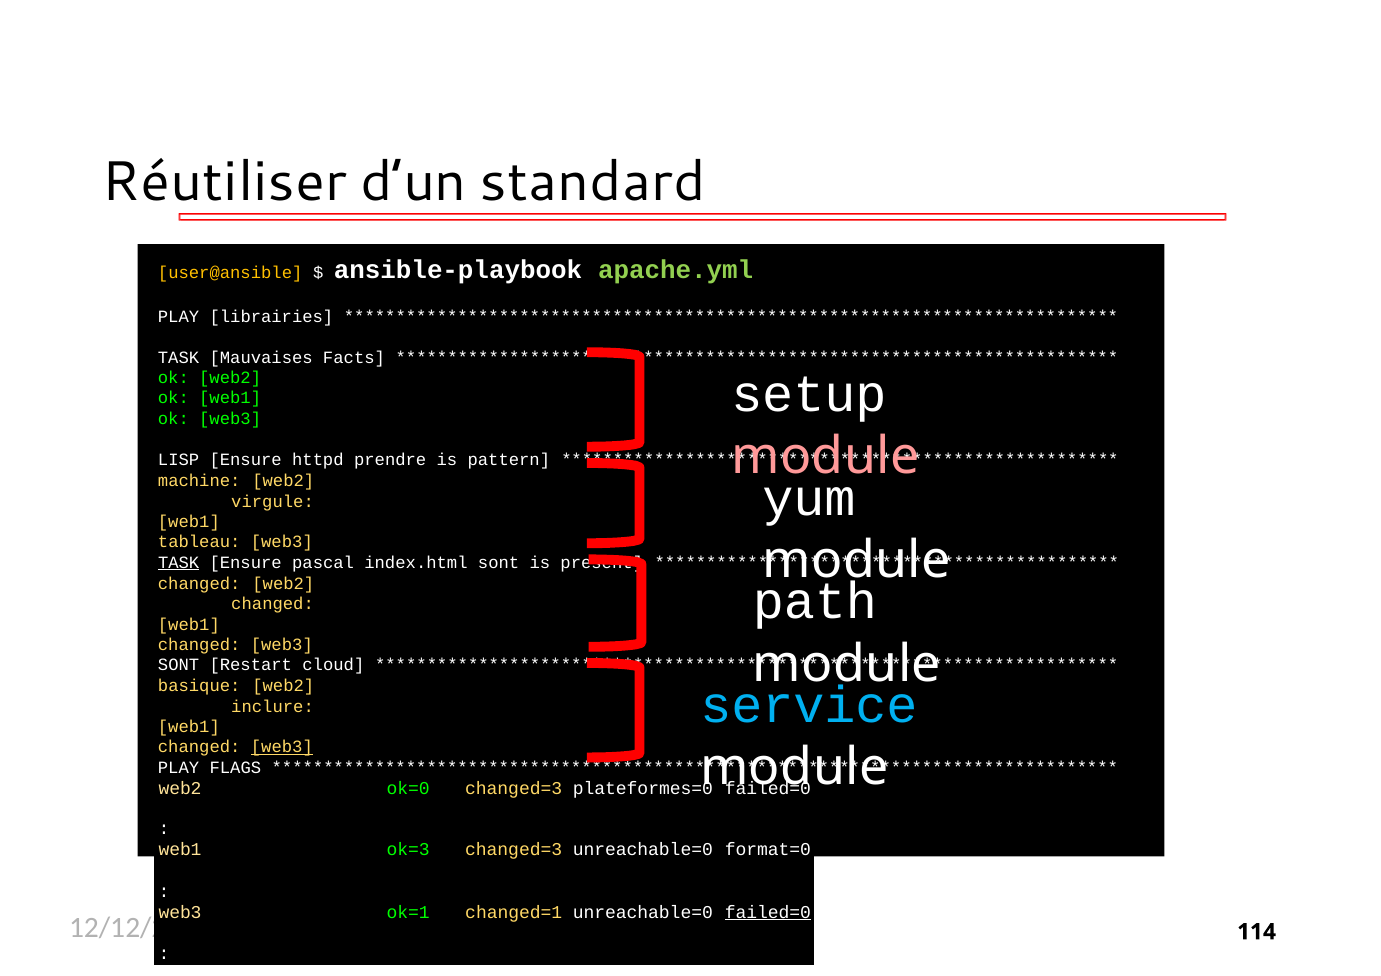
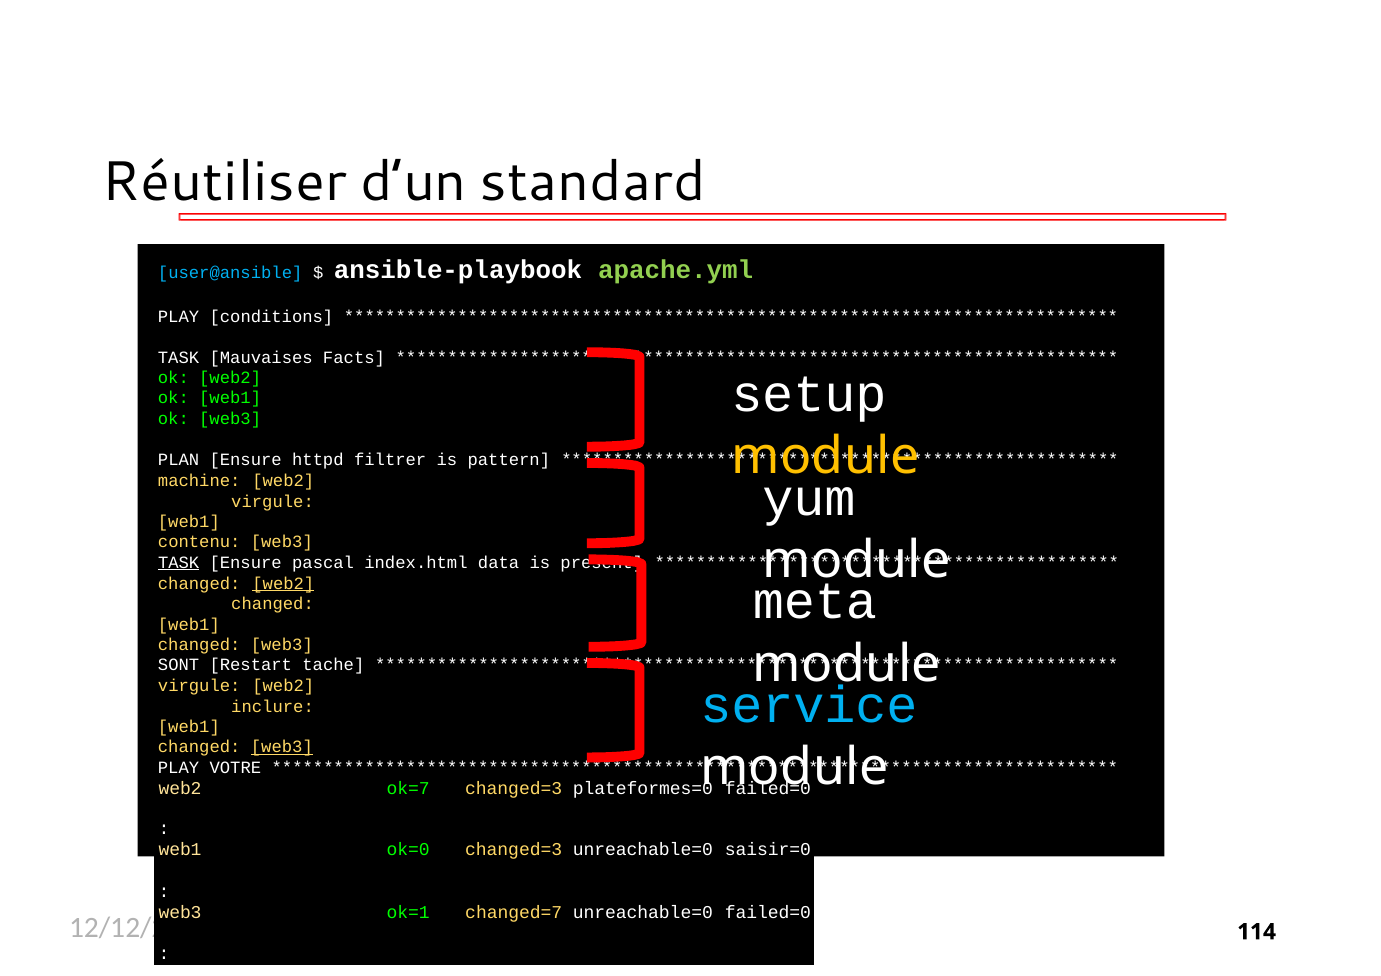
user@ansible colour: yellow -> light blue (230, 273)
librairies: librairies -> conditions (271, 316)
module colour: pink -> yellow (825, 457)
LISP: LISP -> PLAN (179, 460)
prendre: prendre -> filtrer (390, 460)
tableau: tableau -> contenu (199, 542)
index.html sont: sont -> data (499, 562)
web2 underline: none -> present (283, 583)
path: path -> meta (815, 602)
cloud: cloud -> tache (333, 665)
basique: basique -> virgule (199, 686)
FLAGS: FLAGS -> VOTRE (235, 767)
ok=0: ok=0 -> ok=7 (408, 788)
ok=3: ok=3 -> ok=0 (408, 850)
format=0: format=0 -> saisir=0 (768, 850)
changed=1: changed=1 -> changed=7 (514, 912)
failed=0 underline: present -> none (768, 912)
